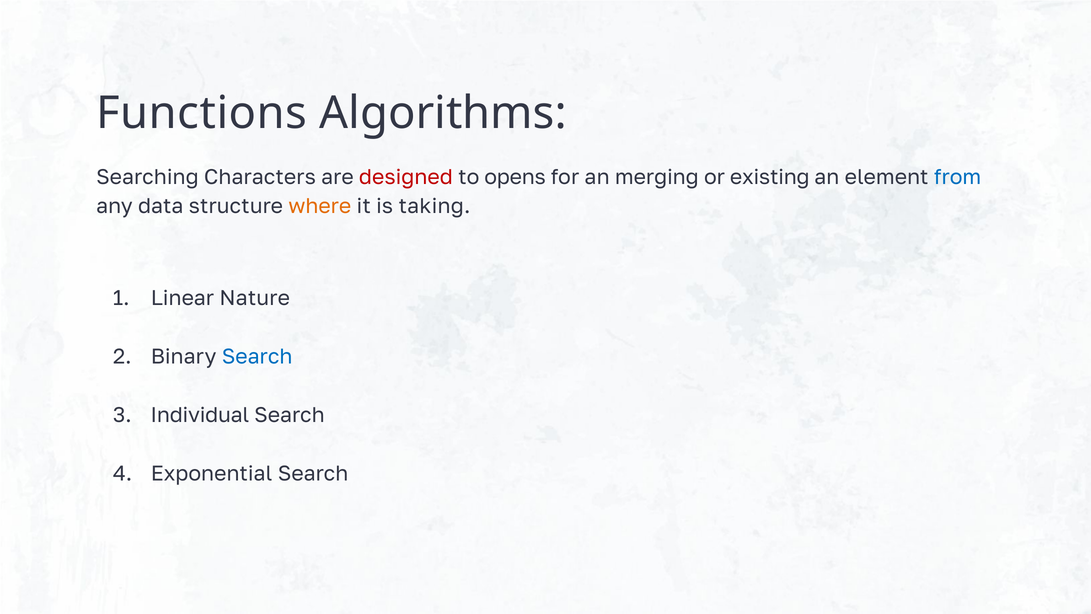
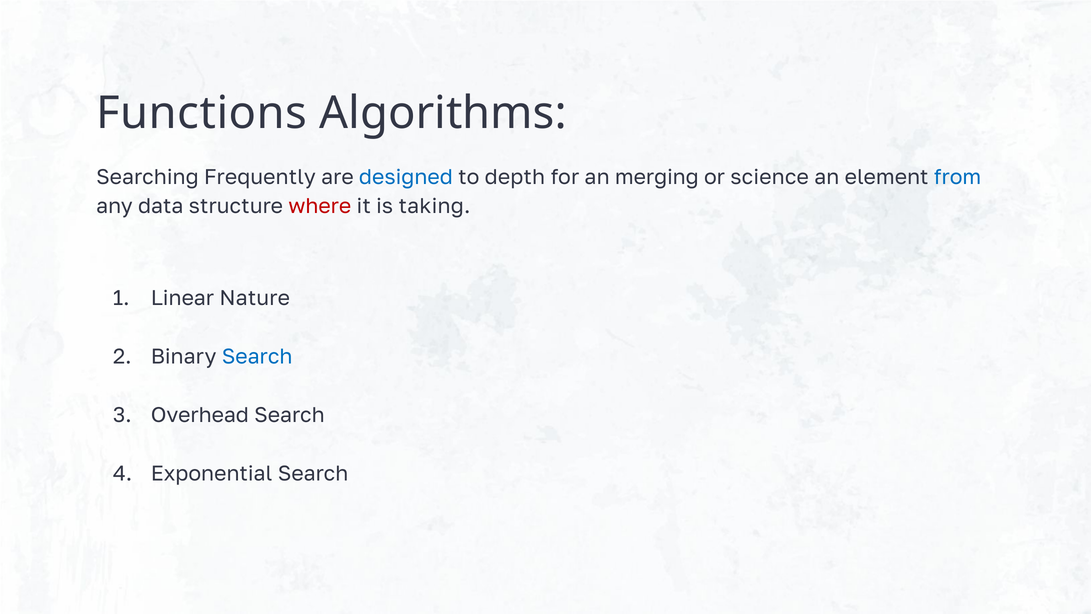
Characters: Characters -> Frequently (260, 177)
designed colour: red -> blue (406, 177)
opens: opens -> depth (515, 177)
existing: existing -> science (770, 177)
where colour: orange -> red (320, 206)
Individual: Individual -> Overhead (200, 415)
